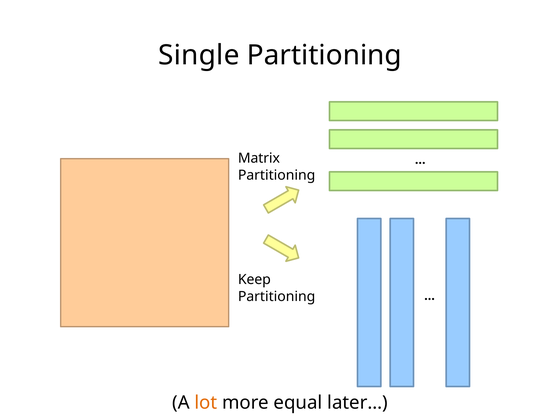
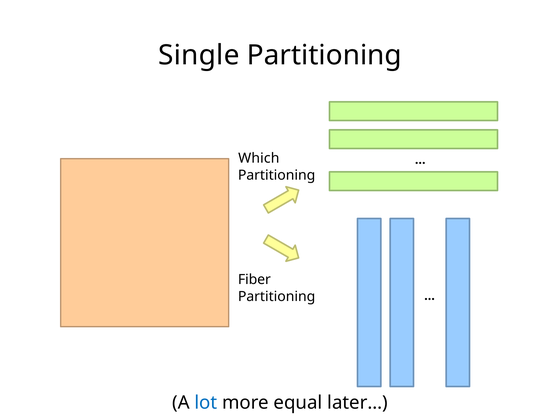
Matrix: Matrix -> Which (259, 158)
Keep: Keep -> Fiber (254, 280)
lot colour: orange -> blue (206, 403)
